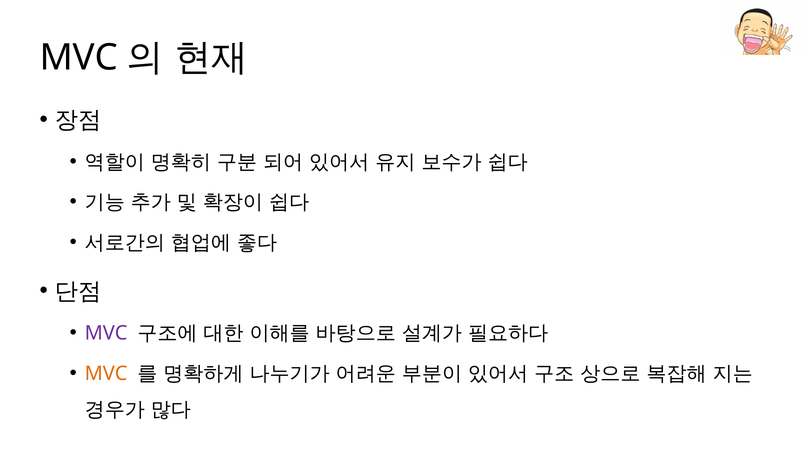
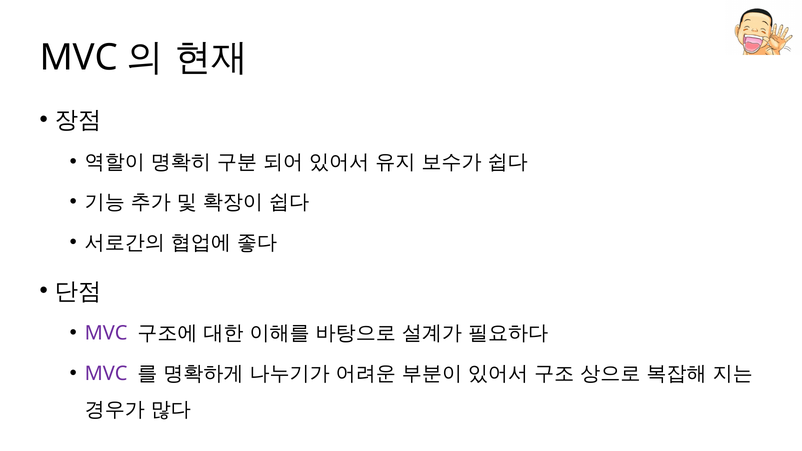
MVC colour: orange -> purple (106, 374)
